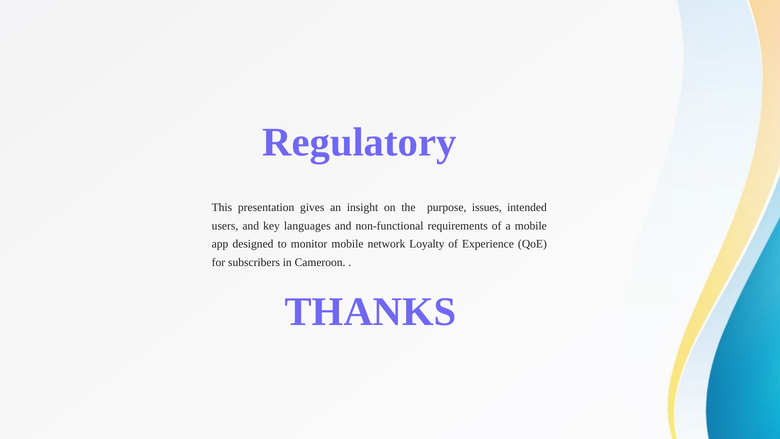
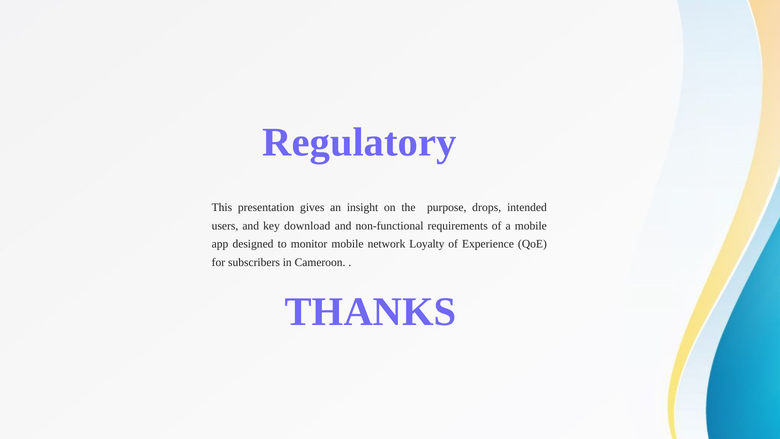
issues: issues -> drops (487, 207)
languages: languages -> download (307, 226)
